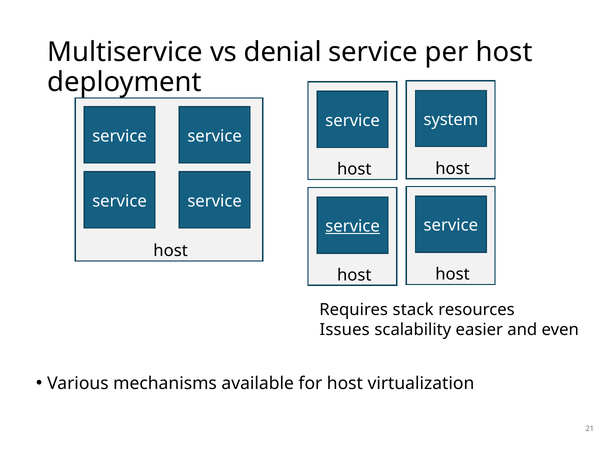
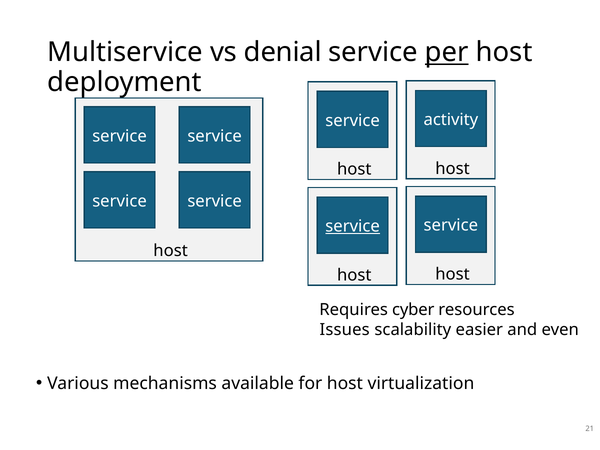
per underline: none -> present (447, 52)
system: system -> activity (451, 120)
stack: stack -> cyber (413, 310)
